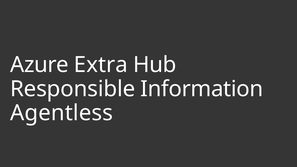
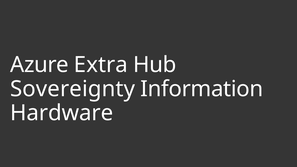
Responsible: Responsible -> Sovereignty (73, 89)
Agentless: Agentless -> Hardware (62, 113)
